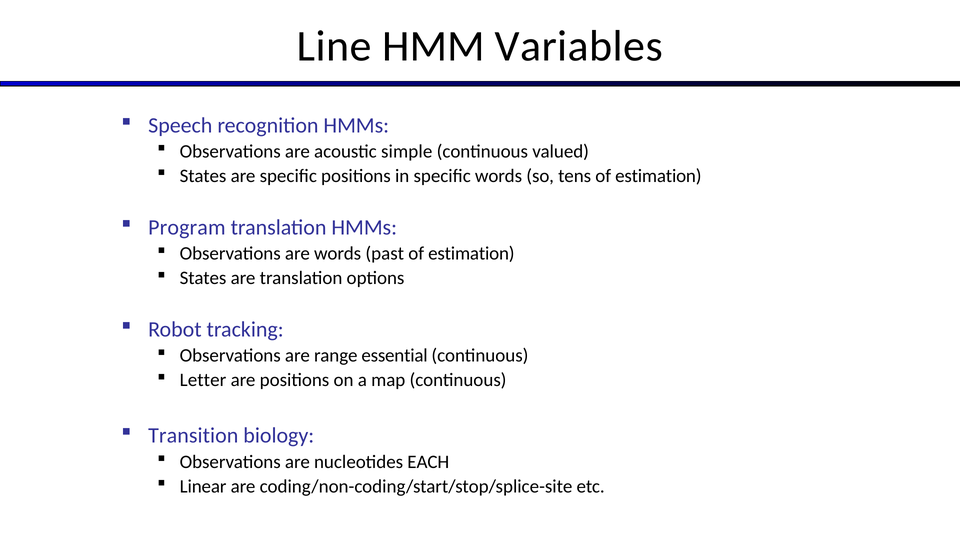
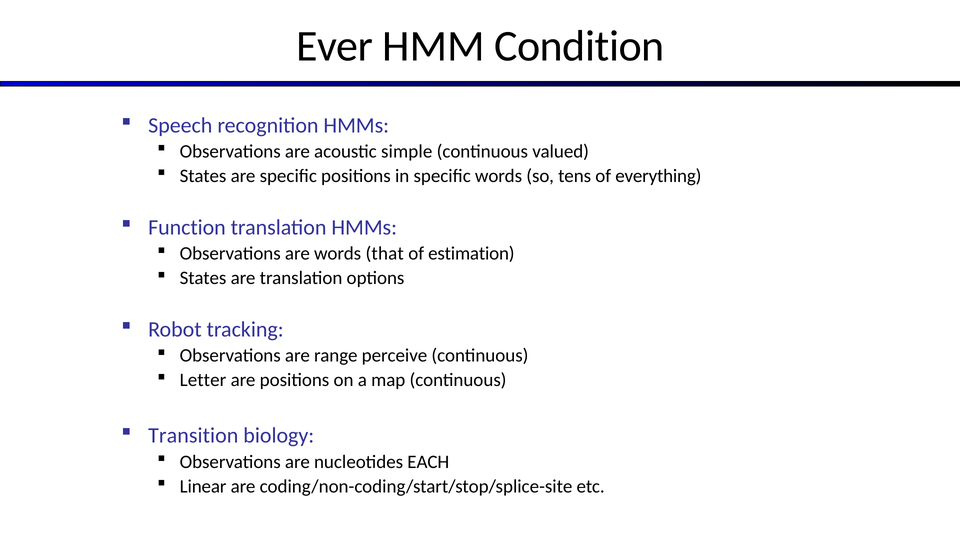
Line: Line -> Ever (335, 46)
Variables: Variables -> Condition (579, 46)
tens of estimation: estimation -> everything (658, 176)
Program: Program -> Function (187, 227)
past: past -> that (385, 254)
essential: essential -> perceive (394, 356)
